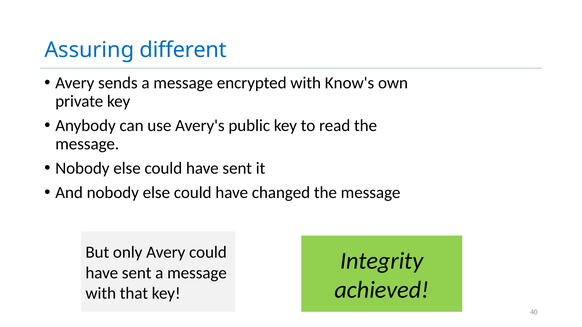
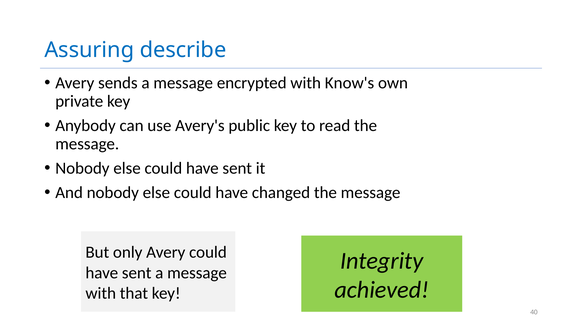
different: different -> describe (183, 50)
